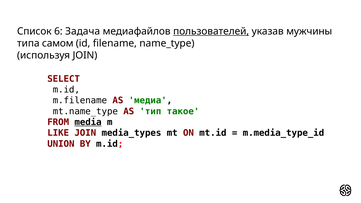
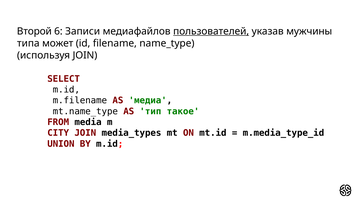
Список: Список -> Второй (34, 31)
Задача: Задача -> Записи (83, 31)
самом: самом -> может (58, 43)
media underline: present -> none (88, 122)
LIKE: LIKE -> CITY (58, 133)
